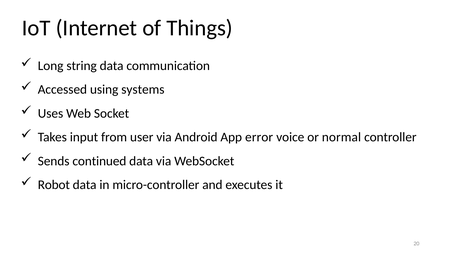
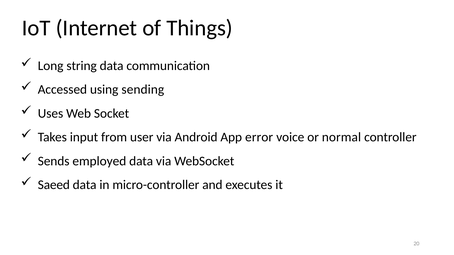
systems: systems -> sending (143, 90)
continued: continued -> employed (99, 161)
Robot: Robot -> Saeed (54, 185)
